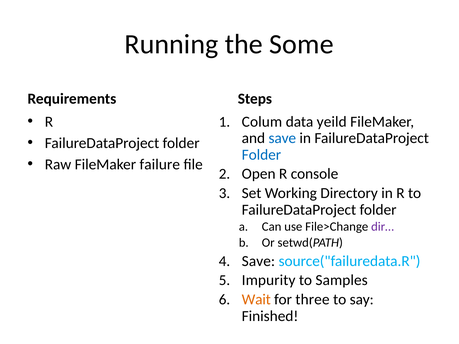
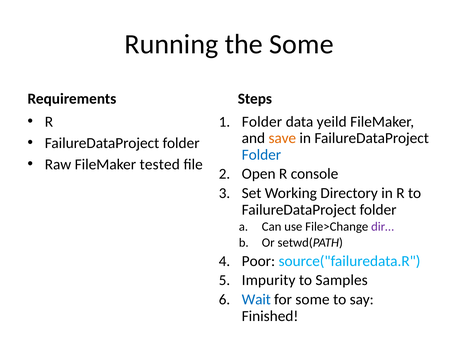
Colum: Colum -> Folder (262, 122)
save colour: blue -> orange (282, 138)
failure: failure -> tested (160, 165)
Save: Save -> Poor (258, 261)
Wait colour: orange -> blue (256, 300)
for three: three -> some (312, 300)
